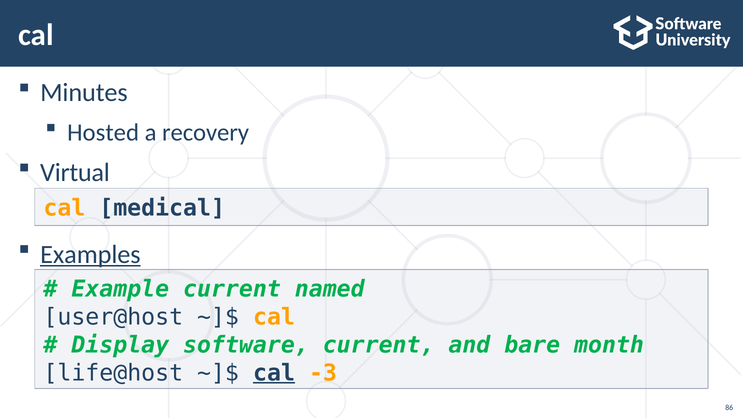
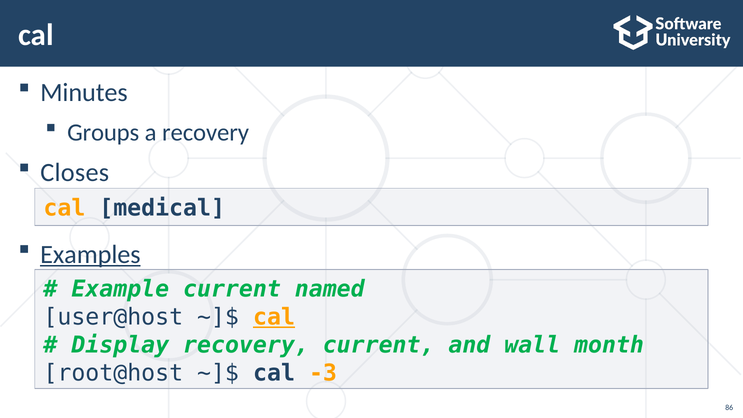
Hosted: Hosted -> Groups (103, 133)
Virtual: Virtual -> Closes (75, 173)
cal underline: none -> present (274, 317)
Display software: software -> recovery (246, 345)
bare: bare -> wall (532, 345)
life@host: life@host -> root@host (113, 373)
cal underline: present -> none (274, 373)
